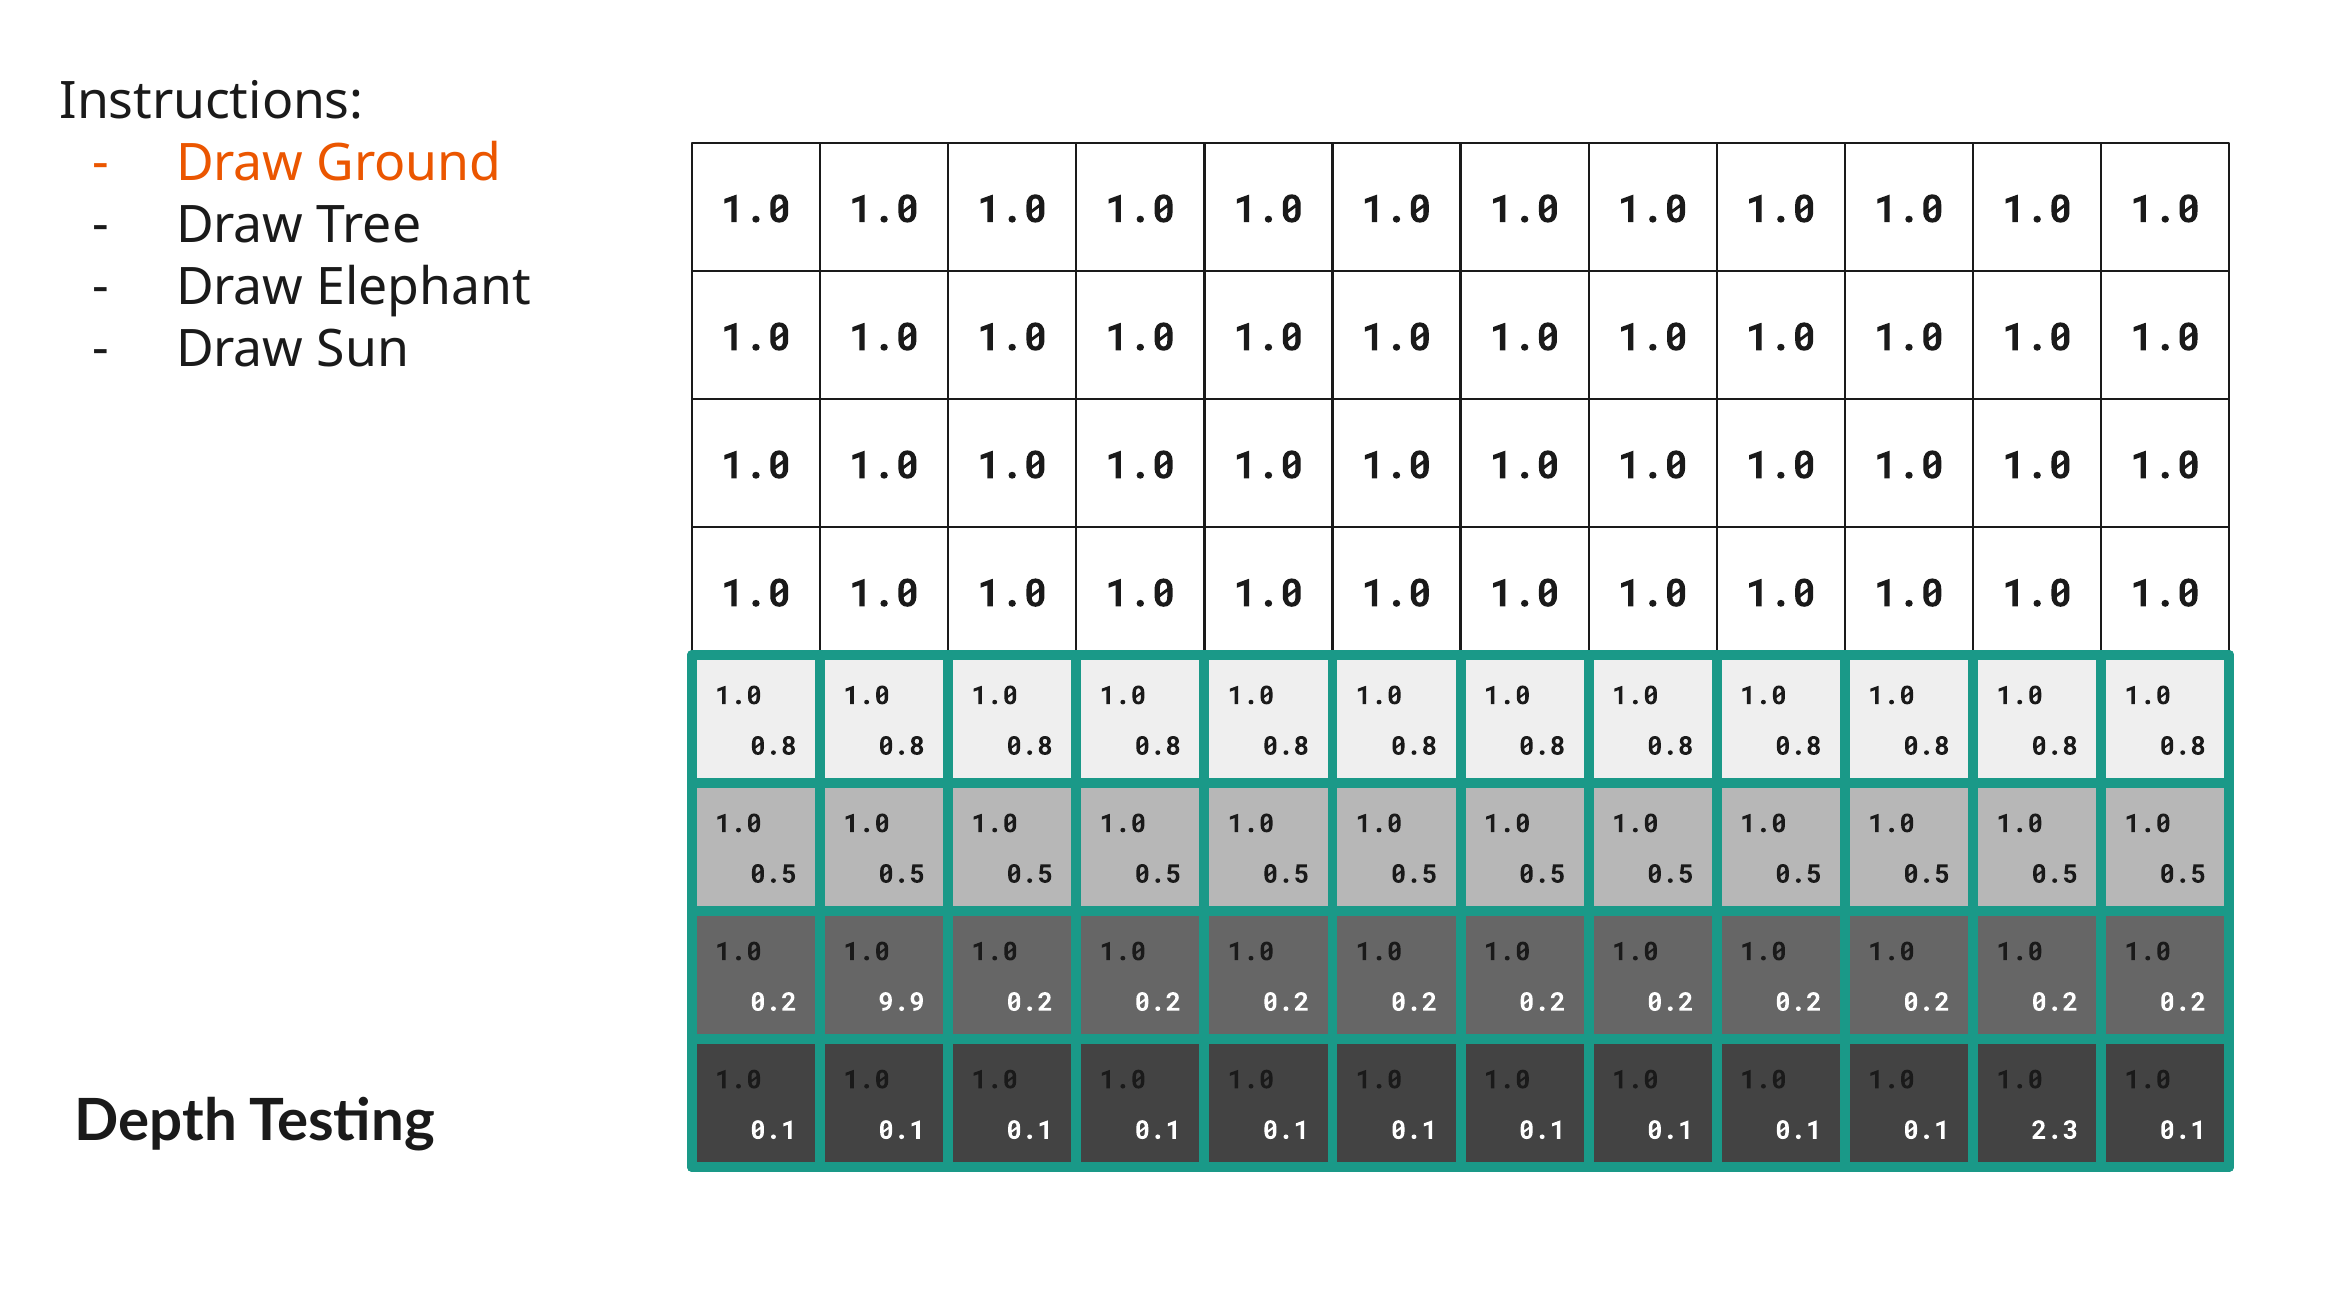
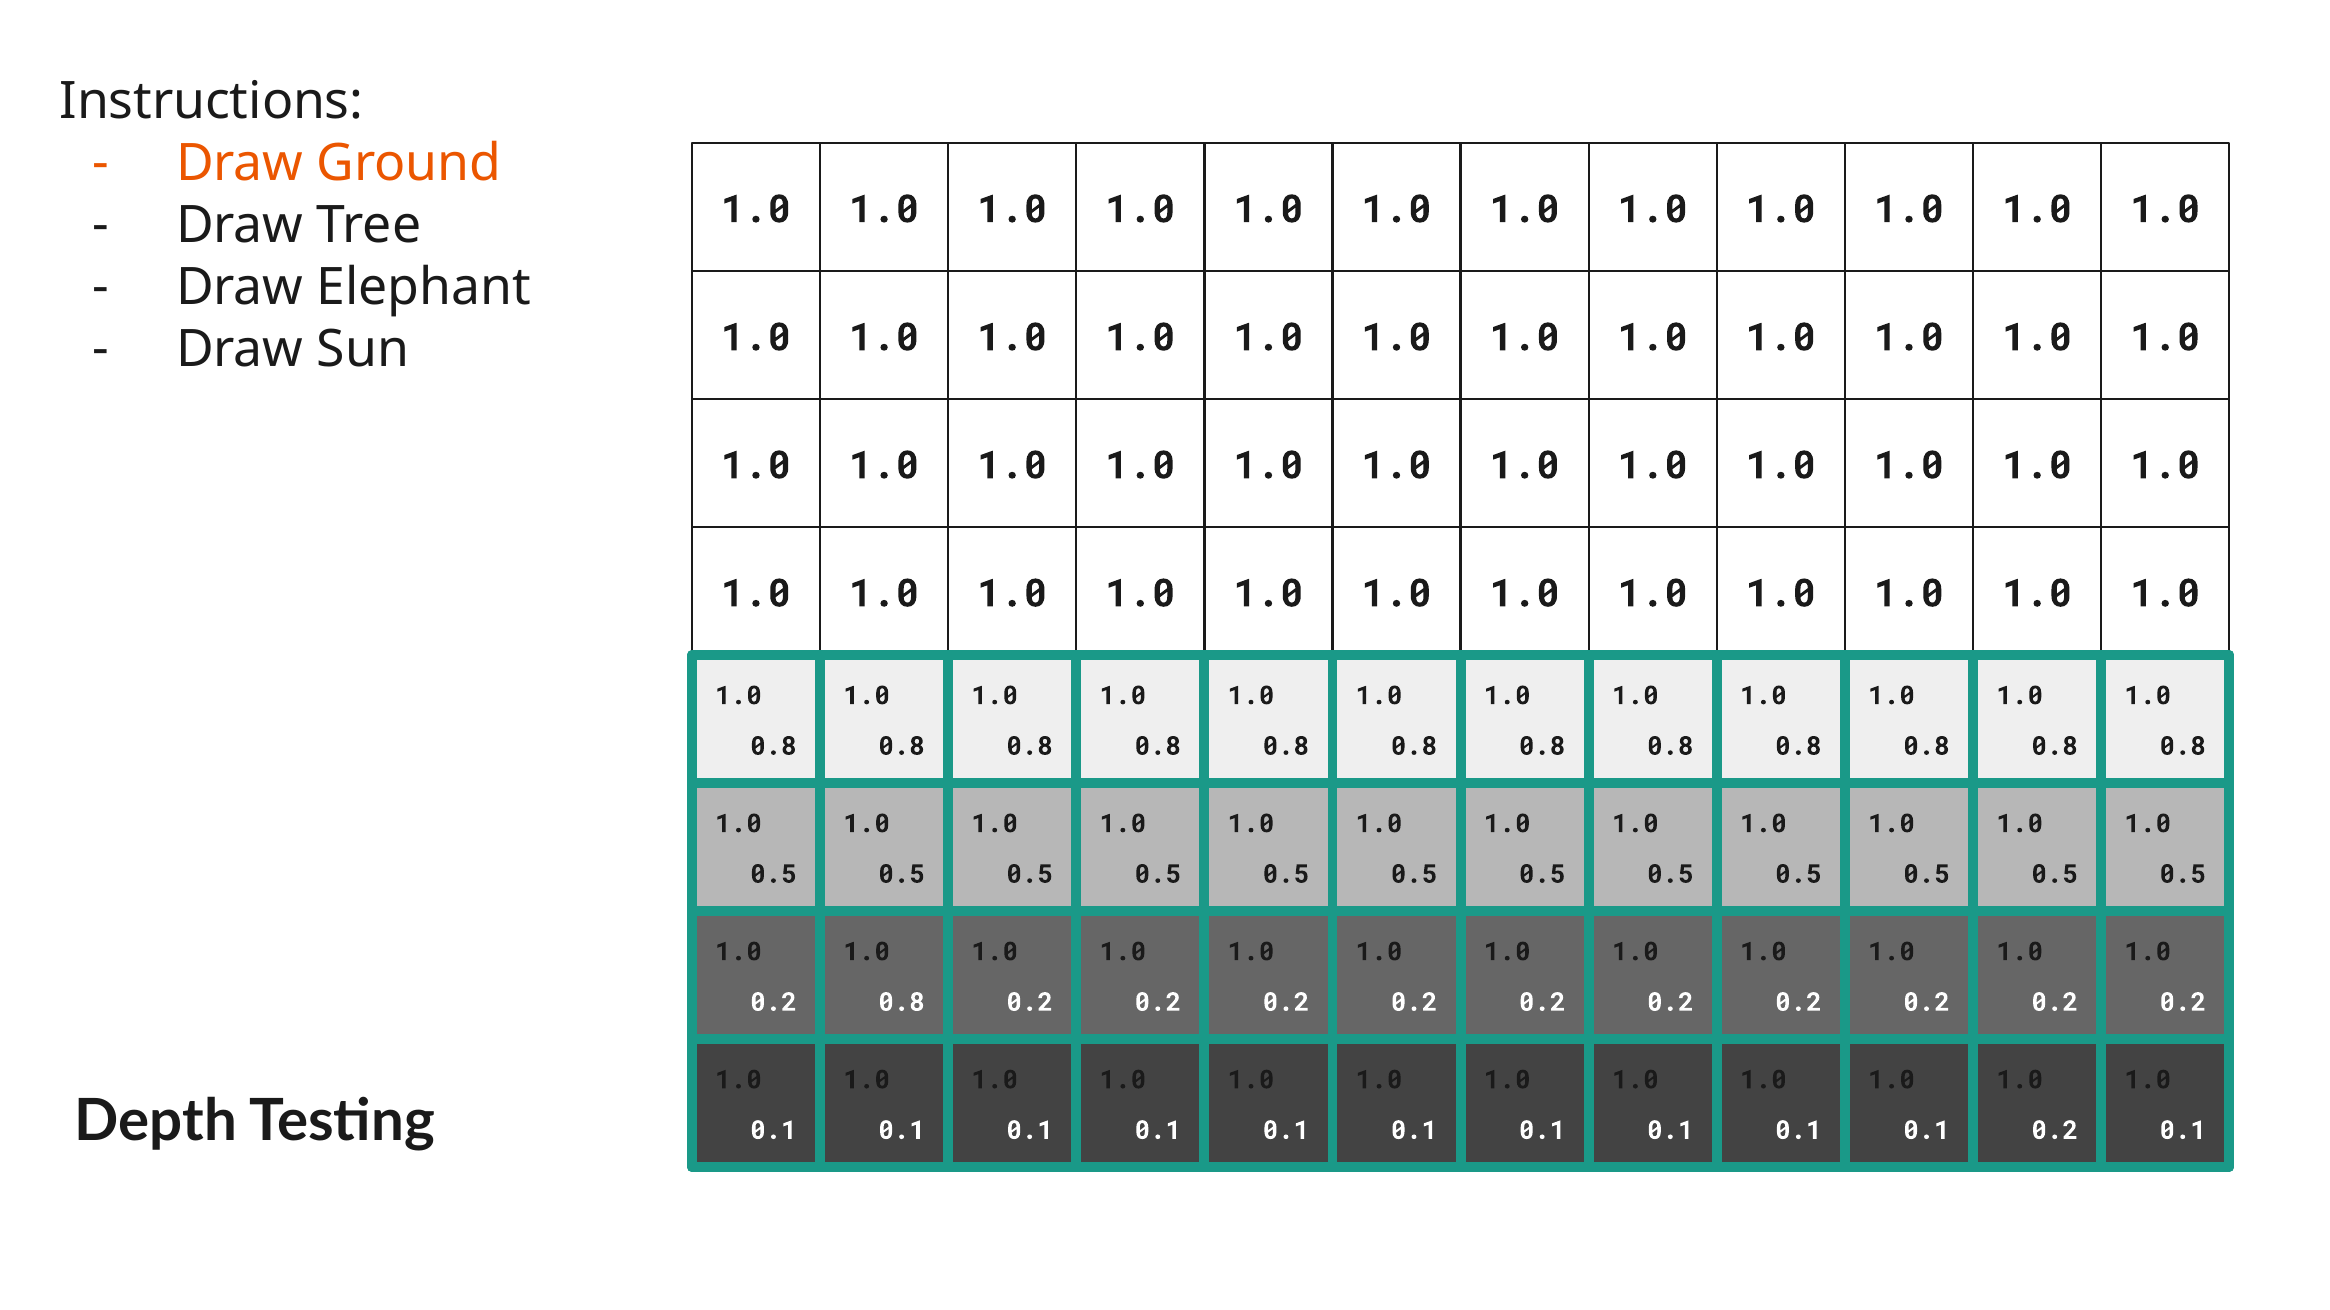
0.2 9.9: 9.9 -> 0.8 (902, 1003)
2.3: 2.3 -> 0.2 (2055, 1131)
